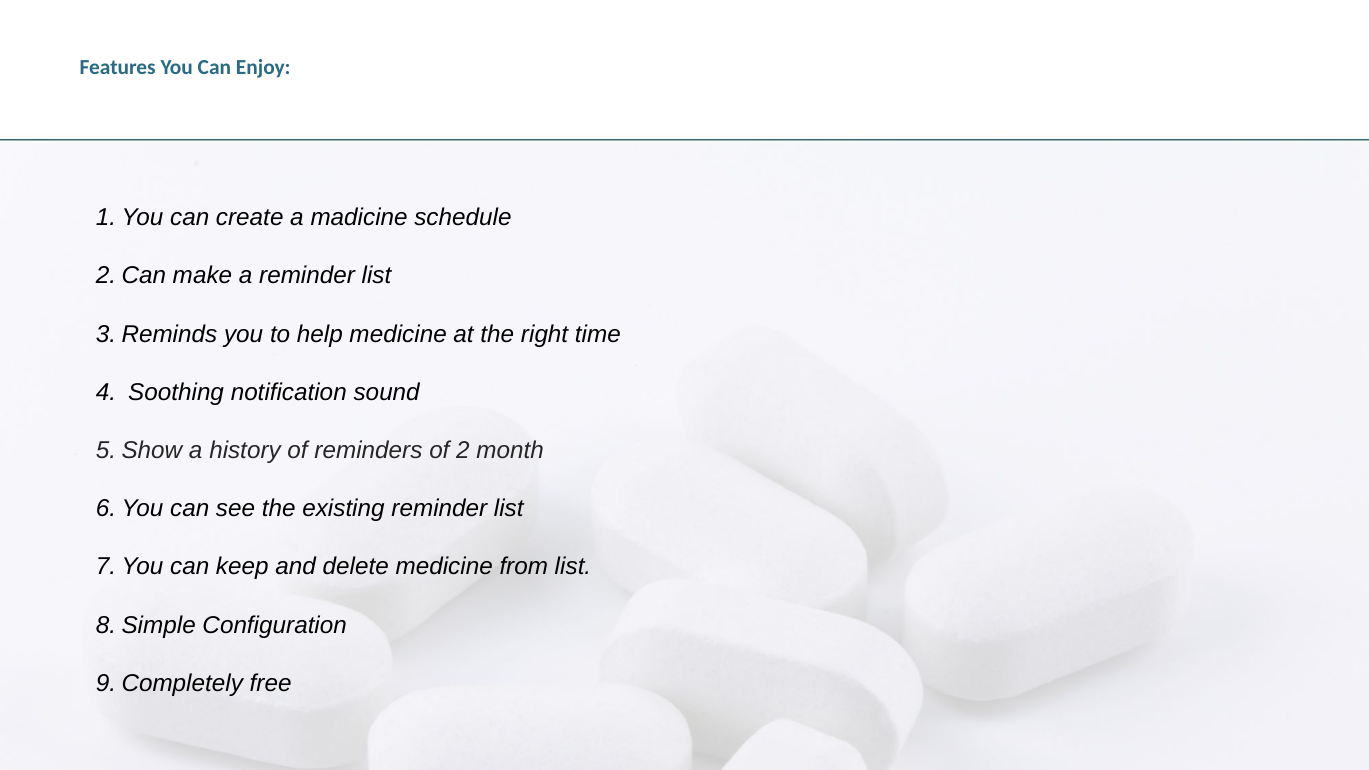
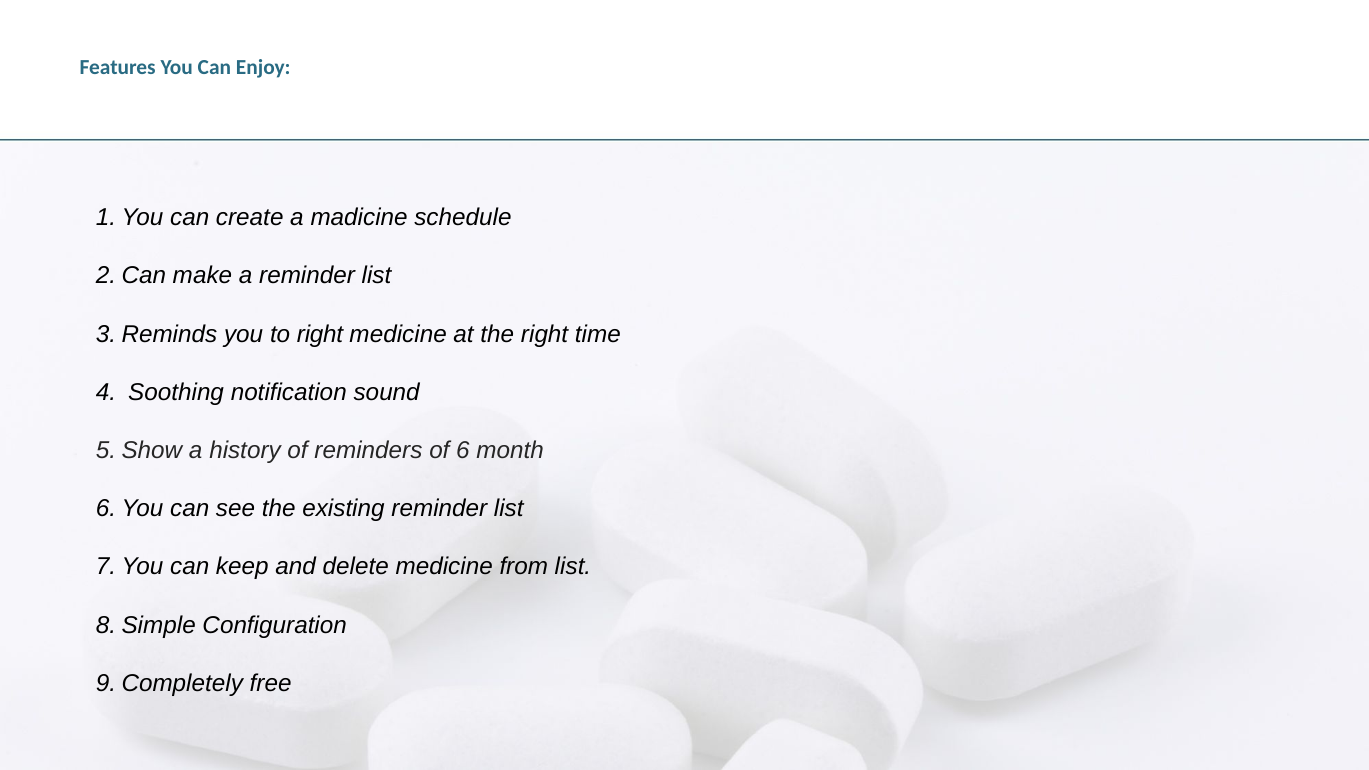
to help: help -> right (320, 334)
2: 2 -> 6 (463, 451)
